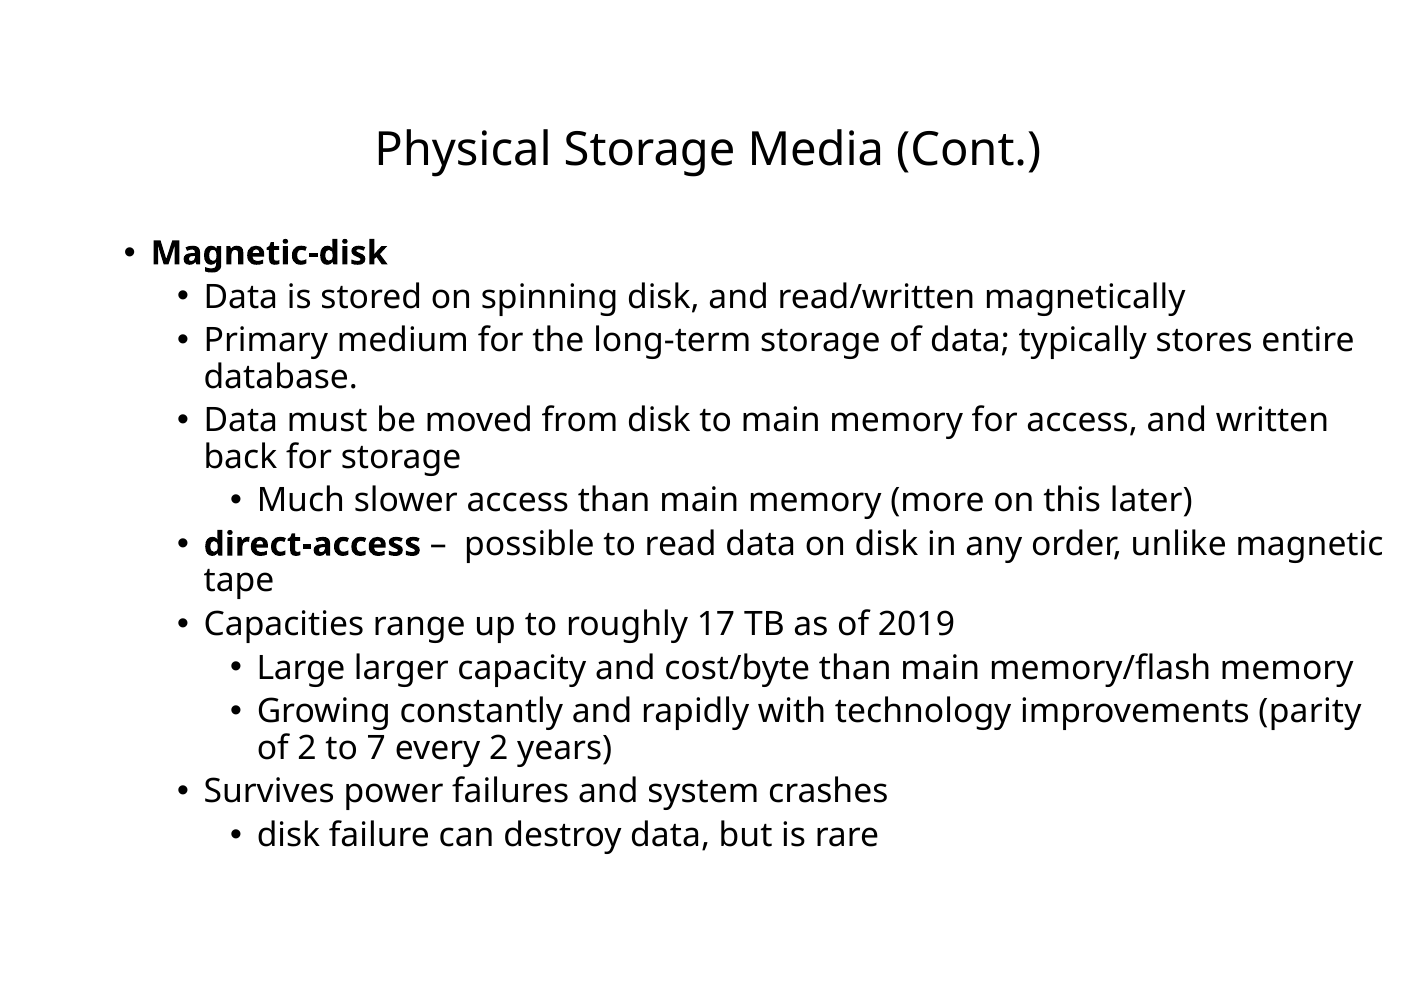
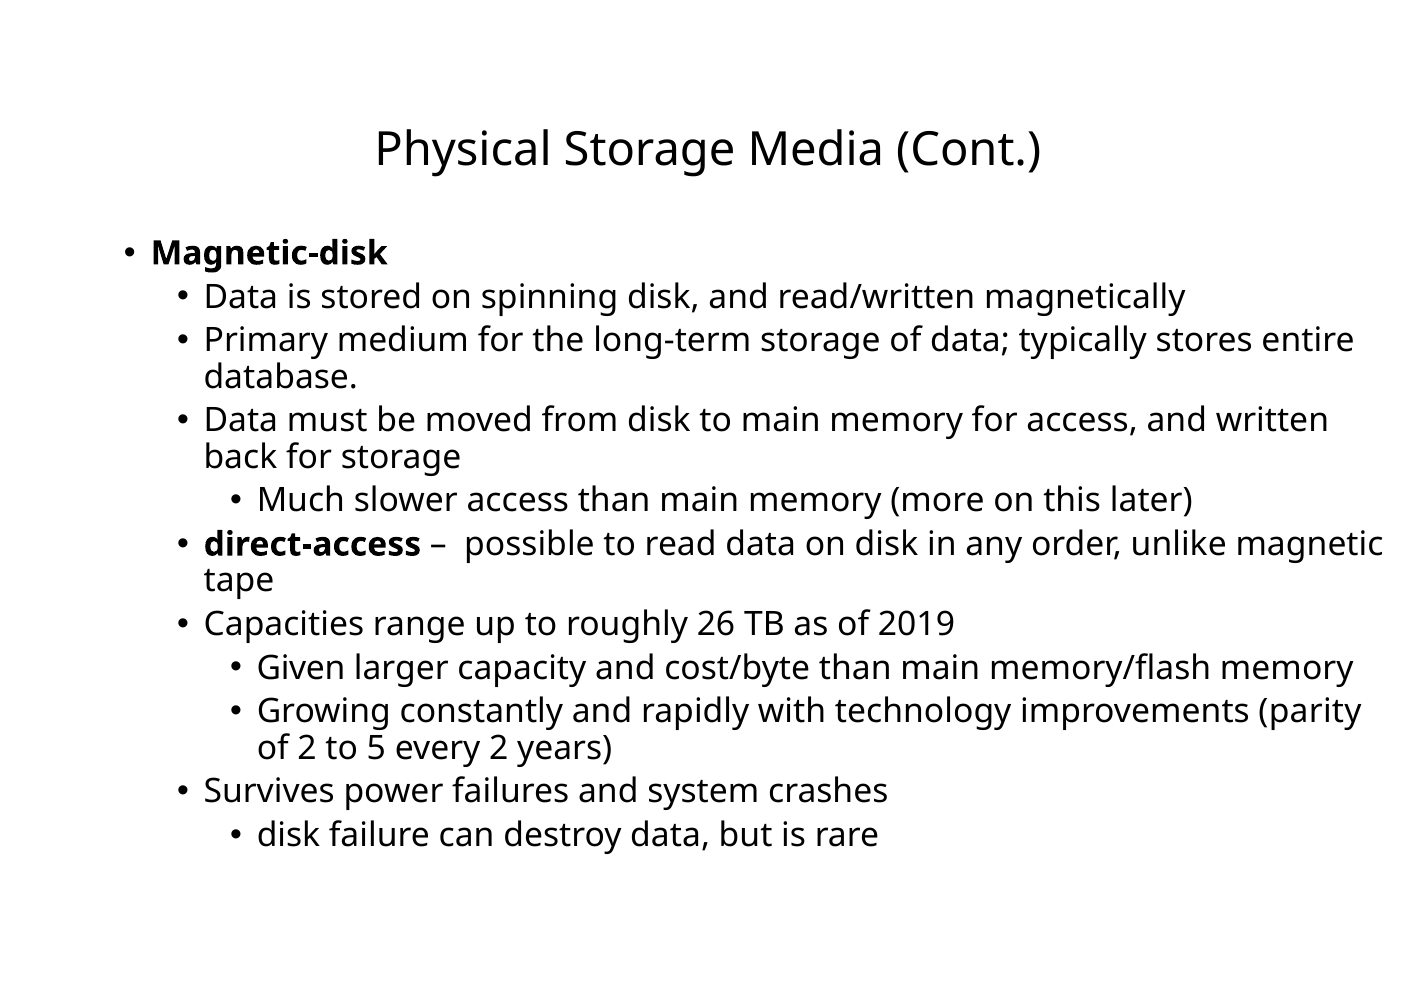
17: 17 -> 26 (716, 625)
Large: Large -> Given (301, 668)
7: 7 -> 5 (376, 748)
